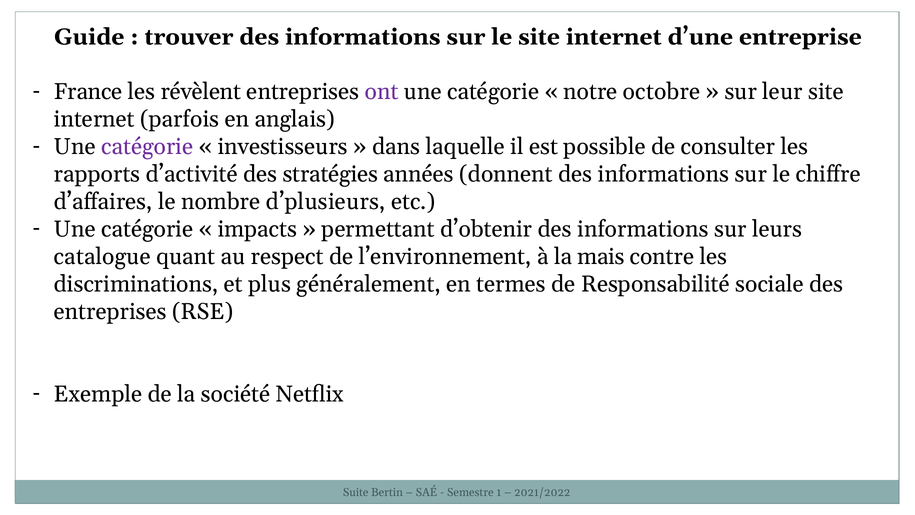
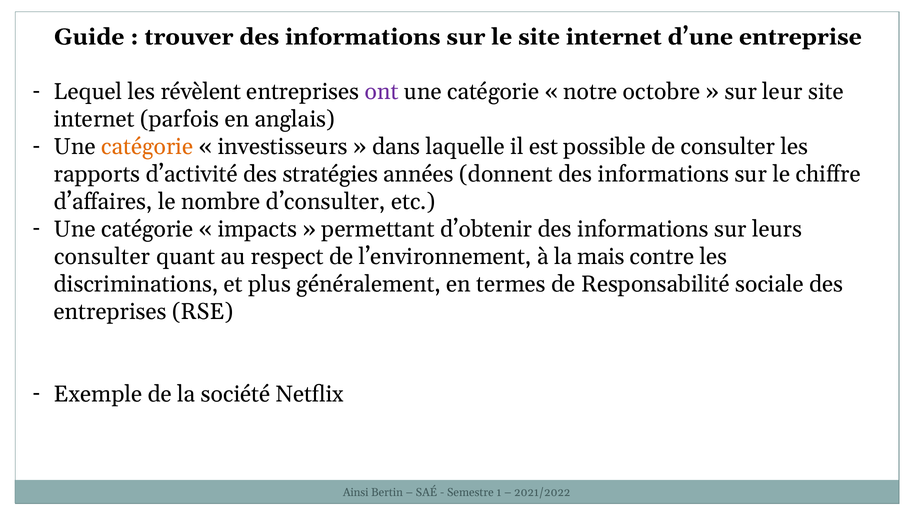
France: France -> Lequel (88, 92)
catégorie colour: purple -> orange (147, 147)
d’plusieurs: d’plusieurs -> d’consulter (326, 202)
catalogue: catalogue -> consulter (102, 257)
Suite: Suite -> Ainsi (356, 492)
